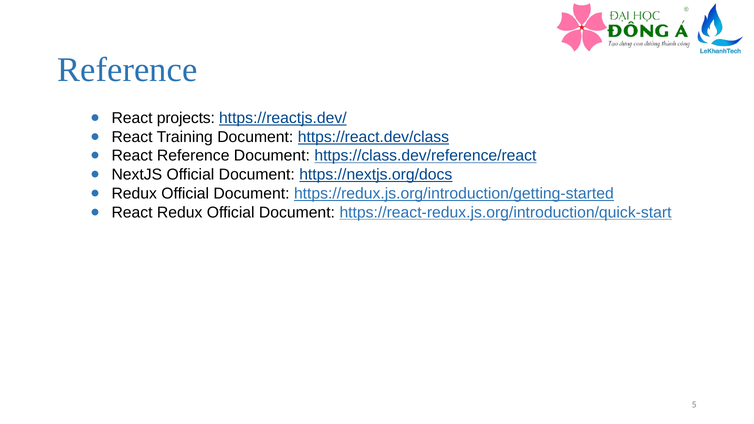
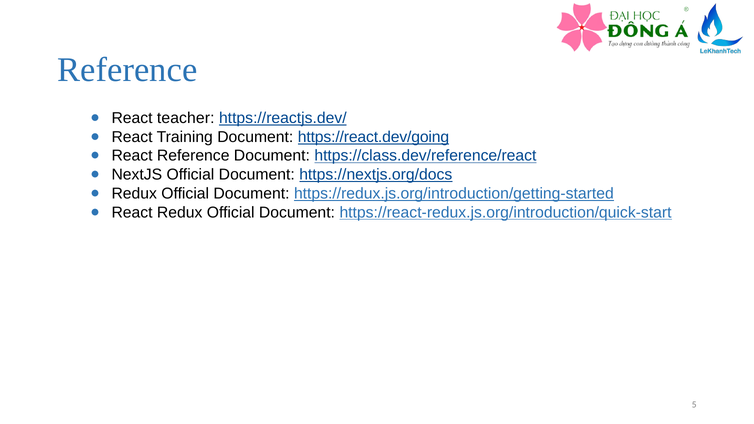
projects: projects -> teacher (186, 118)
https://react.dev/class: https://react.dev/class -> https://react.dev/going (374, 137)
